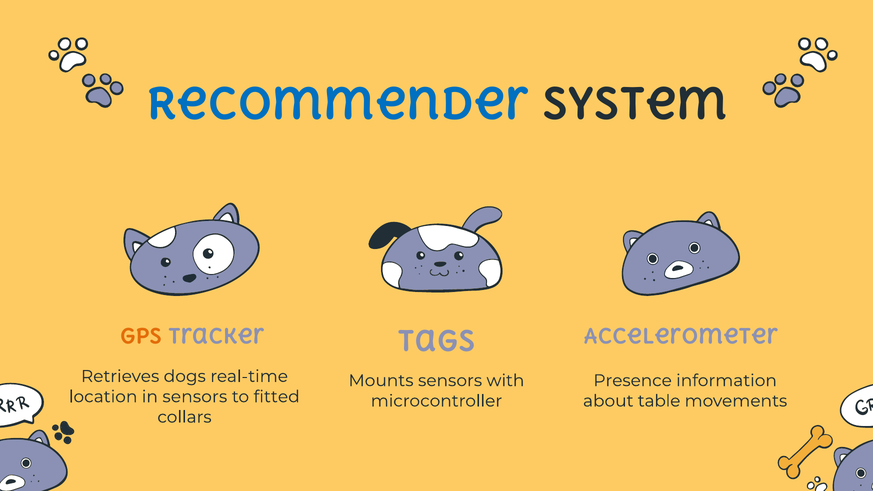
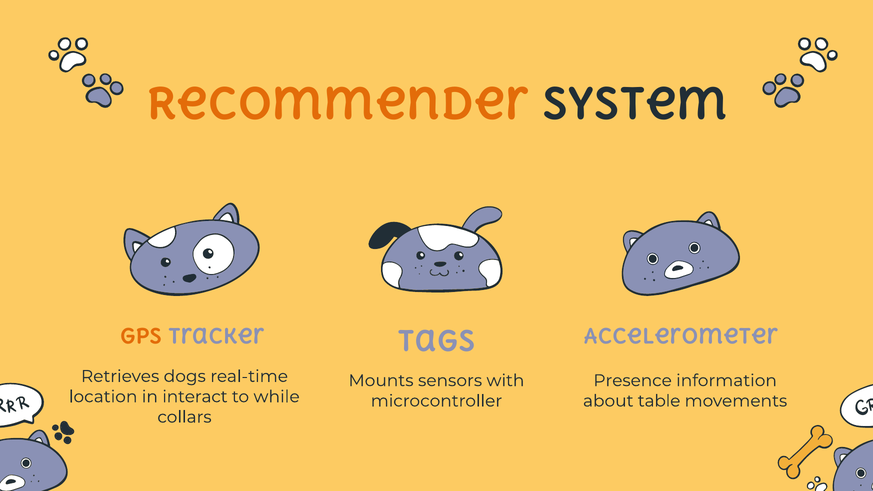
Recommender colour: blue -> orange (338, 105)
in sensors: sensors -> interact (195, 397)
fitted: fitted -> while (277, 397)
